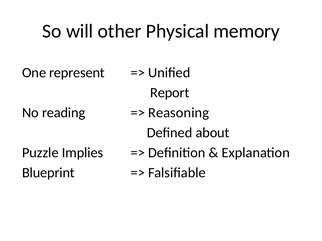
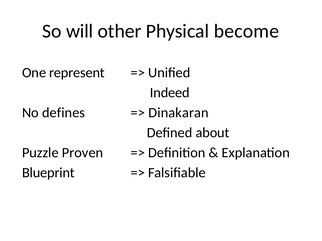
memory: memory -> become (246, 31)
Report: Report -> Indeed (170, 93)
reading: reading -> defines (64, 113)
Reasoning: Reasoning -> Dinakaran (179, 113)
Implies: Implies -> Proven (83, 153)
